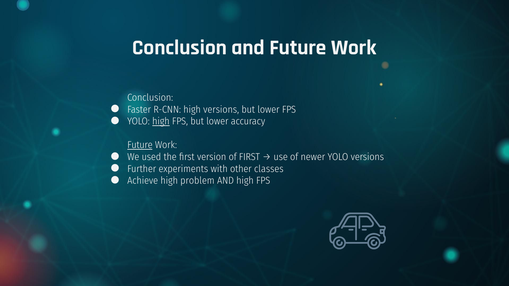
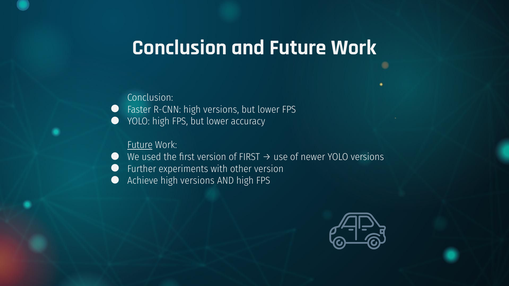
high underline: present -> none (161, 121)
other classes: classes -> version (269, 169)
Achieve high problem: problem -> versions (197, 181)
